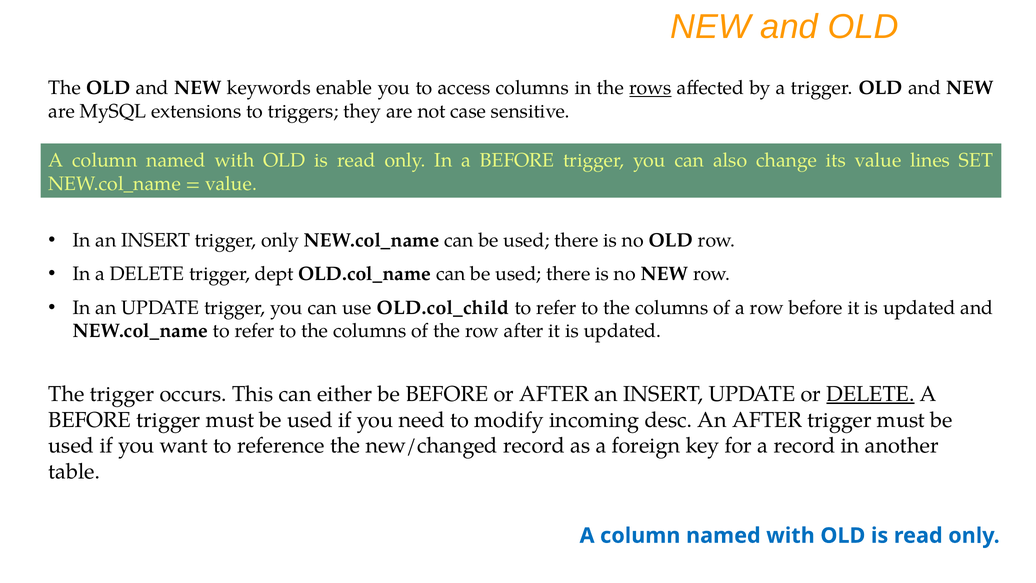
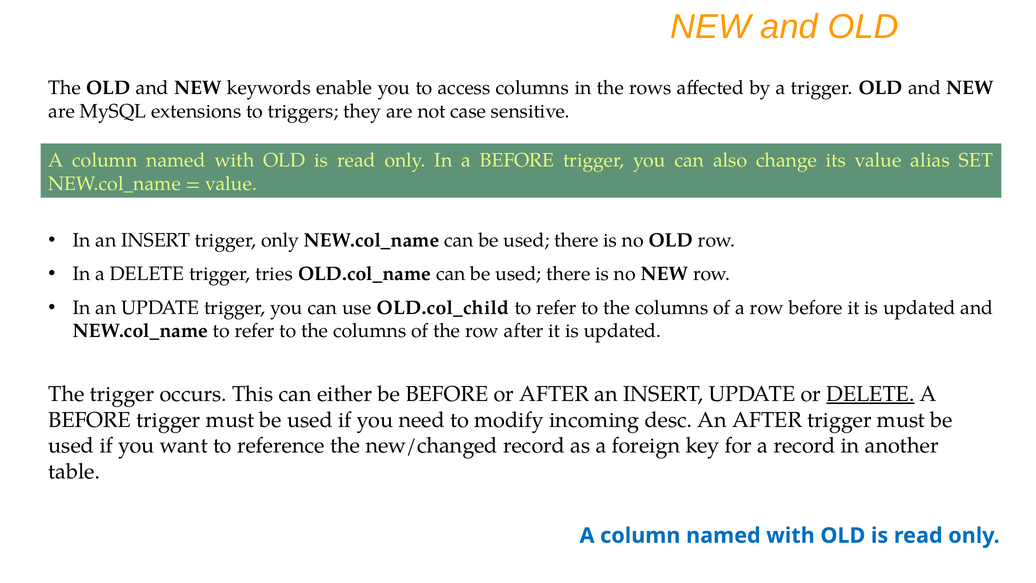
rows underline: present -> none (651, 88)
lines: lines -> alias (930, 160)
dept: dept -> tries (274, 274)
